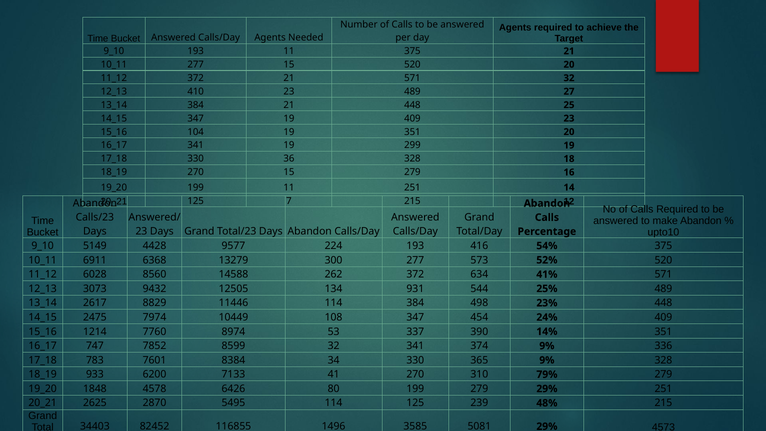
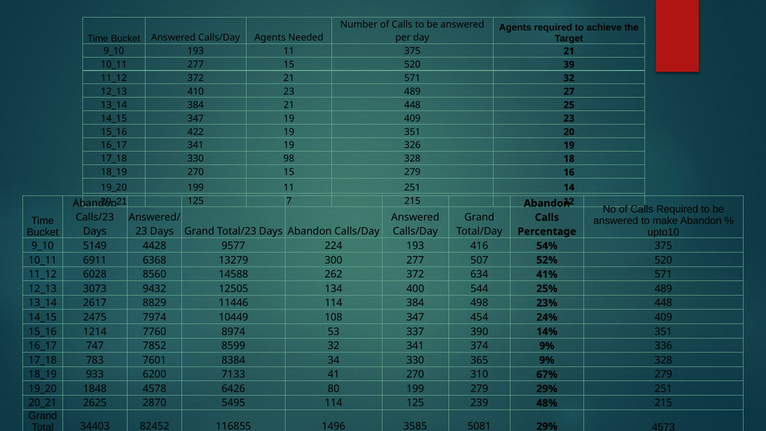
520 20: 20 -> 39 (569, 65)
104: 104 -> 422 (196, 132)
299: 299 -> 326 (412, 145)
36: 36 -> 98 (289, 159)
573: 573 -> 507 (479, 260)
931: 931 -> 400 (415, 289)
79%: 79% -> 67% (547, 374)
